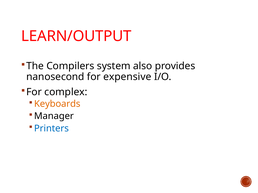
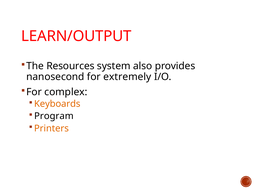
Compilers: Compilers -> Resources (70, 66)
expensive: expensive -> extremely (127, 77)
Manager: Manager -> Program (54, 116)
Printers colour: blue -> orange (51, 129)
